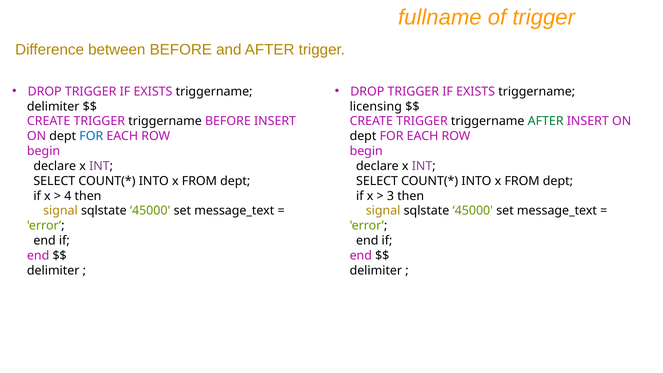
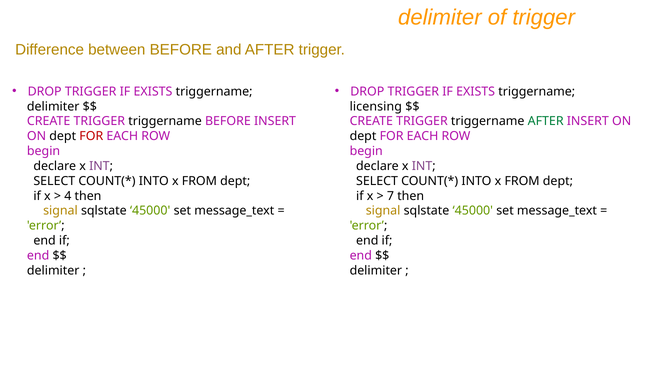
fullname: fullname -> delimiter (440, 17)
FOR colour: blue -> red (91, 136)
3: 3 -> 7 (390, 196)
